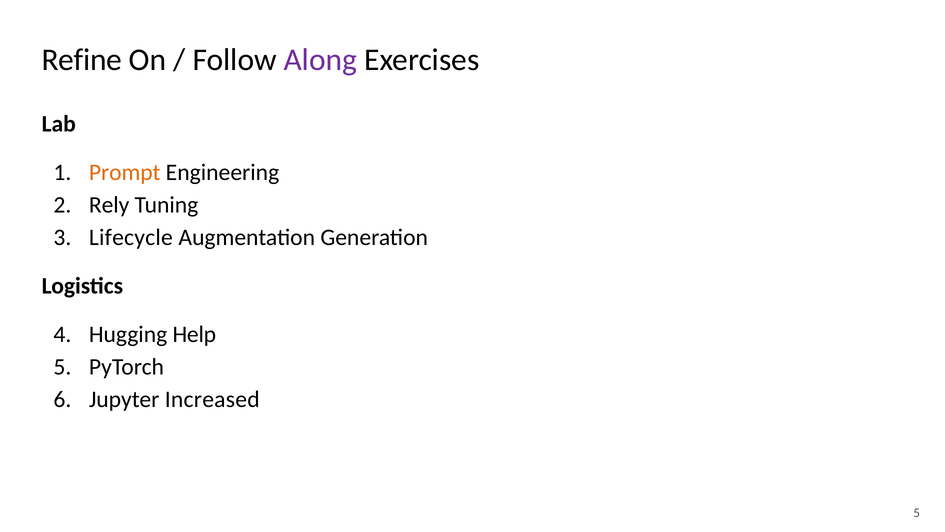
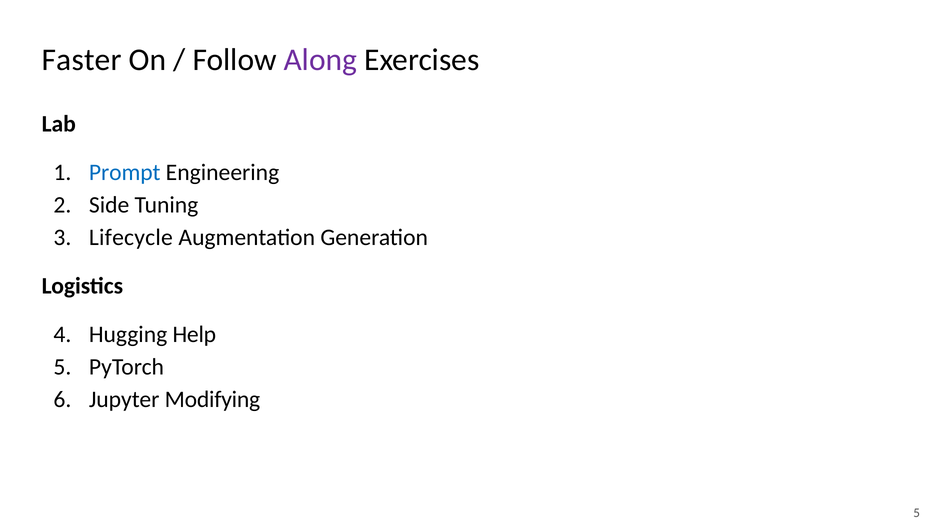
Refine: Refine -> Faster (82, 60)
Prompt colour: orange -> blue (125, 172)
Rely: Rely -> Side (109, 205)
Increased: Increased -> Modifying (212, 399)
